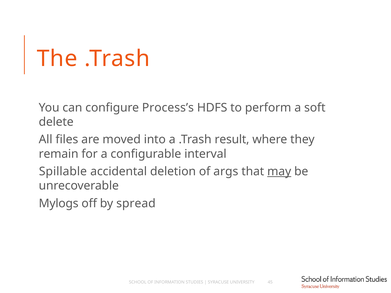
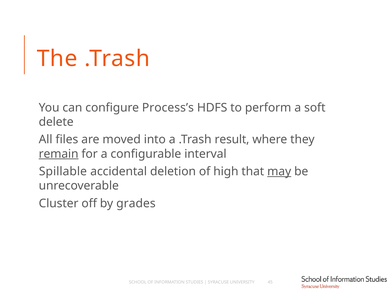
remain underline: none -> present (59, 154)
args: args -> high (226, 172)
Mylogs: Mylogs -> Cluster (59, 203)
spread: spread -> grades (136, 203)
